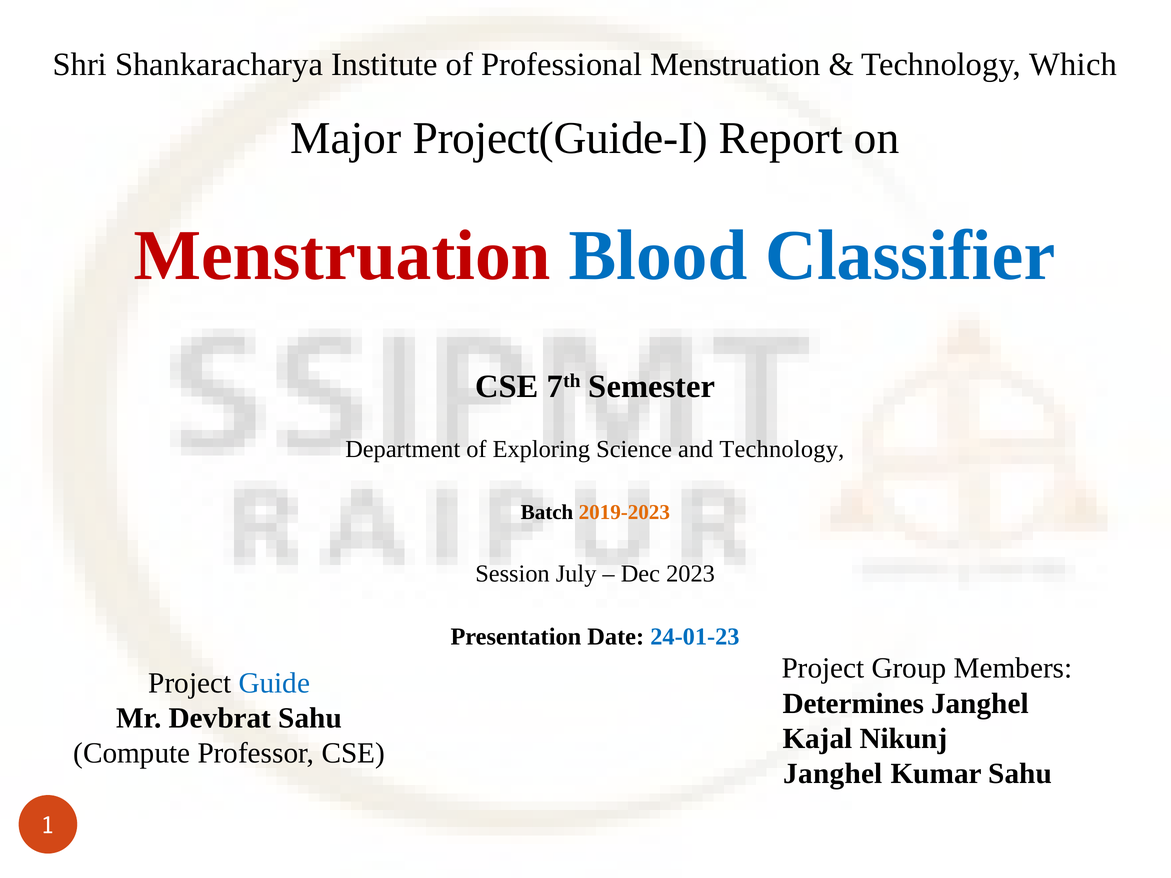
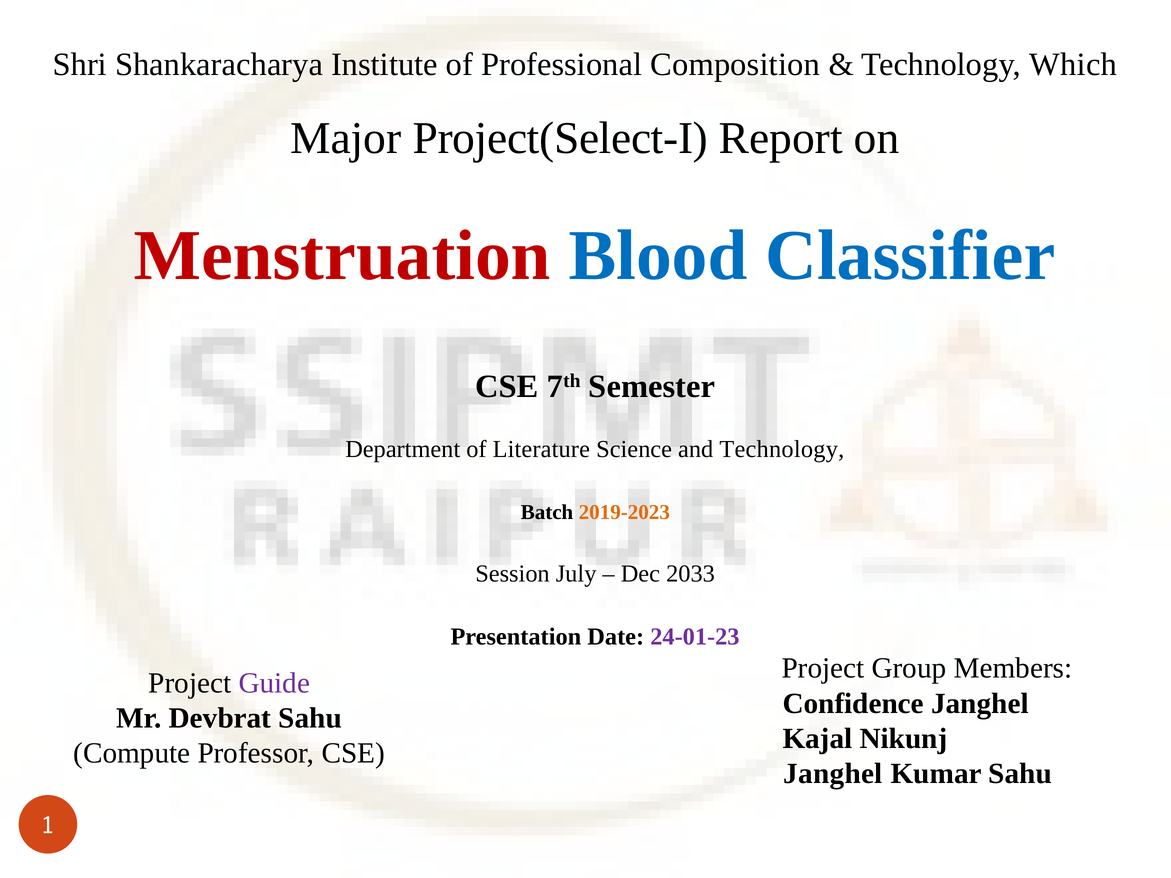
Professional Menstruation: Menstruation -> Composition (735, 65)
Project(Guide-I: Project(Guide-I -> Project(Select-I (560, 138)
Exploring: Exploring -> Literature (541, 450)
2023: 2023 -> 2033 (691, 574)
24-01-23 colour: blue -> purple (695, 637)
Guide colour: blue -> purple (274, 683)
Determines: Determines -> Confidence (853, 704)
